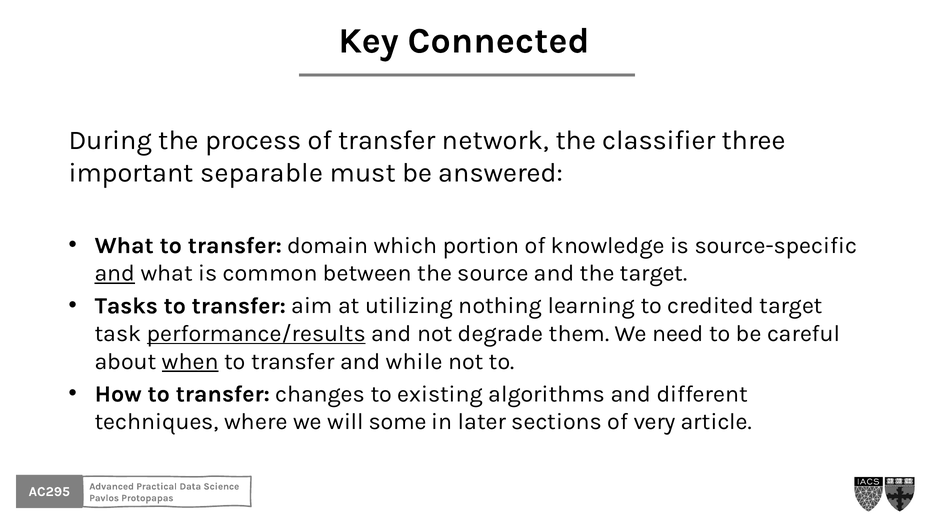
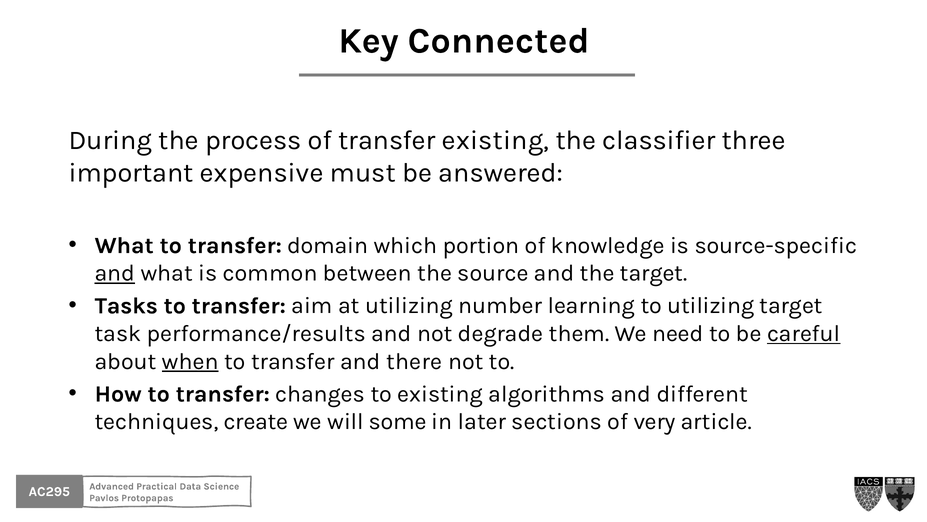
transfer network: network -> existing (496, 140)
separable: separable -> expensive (262, 173)
nothing: nothing -> number (500, 305)
to credited: credited -> utilizing (711, 305)
performance/results underline: present -> none (256, 333)
careful underline: none -> present (804, 333)
while: while -> there (414, 361)
where: where -> create (256, 421)
